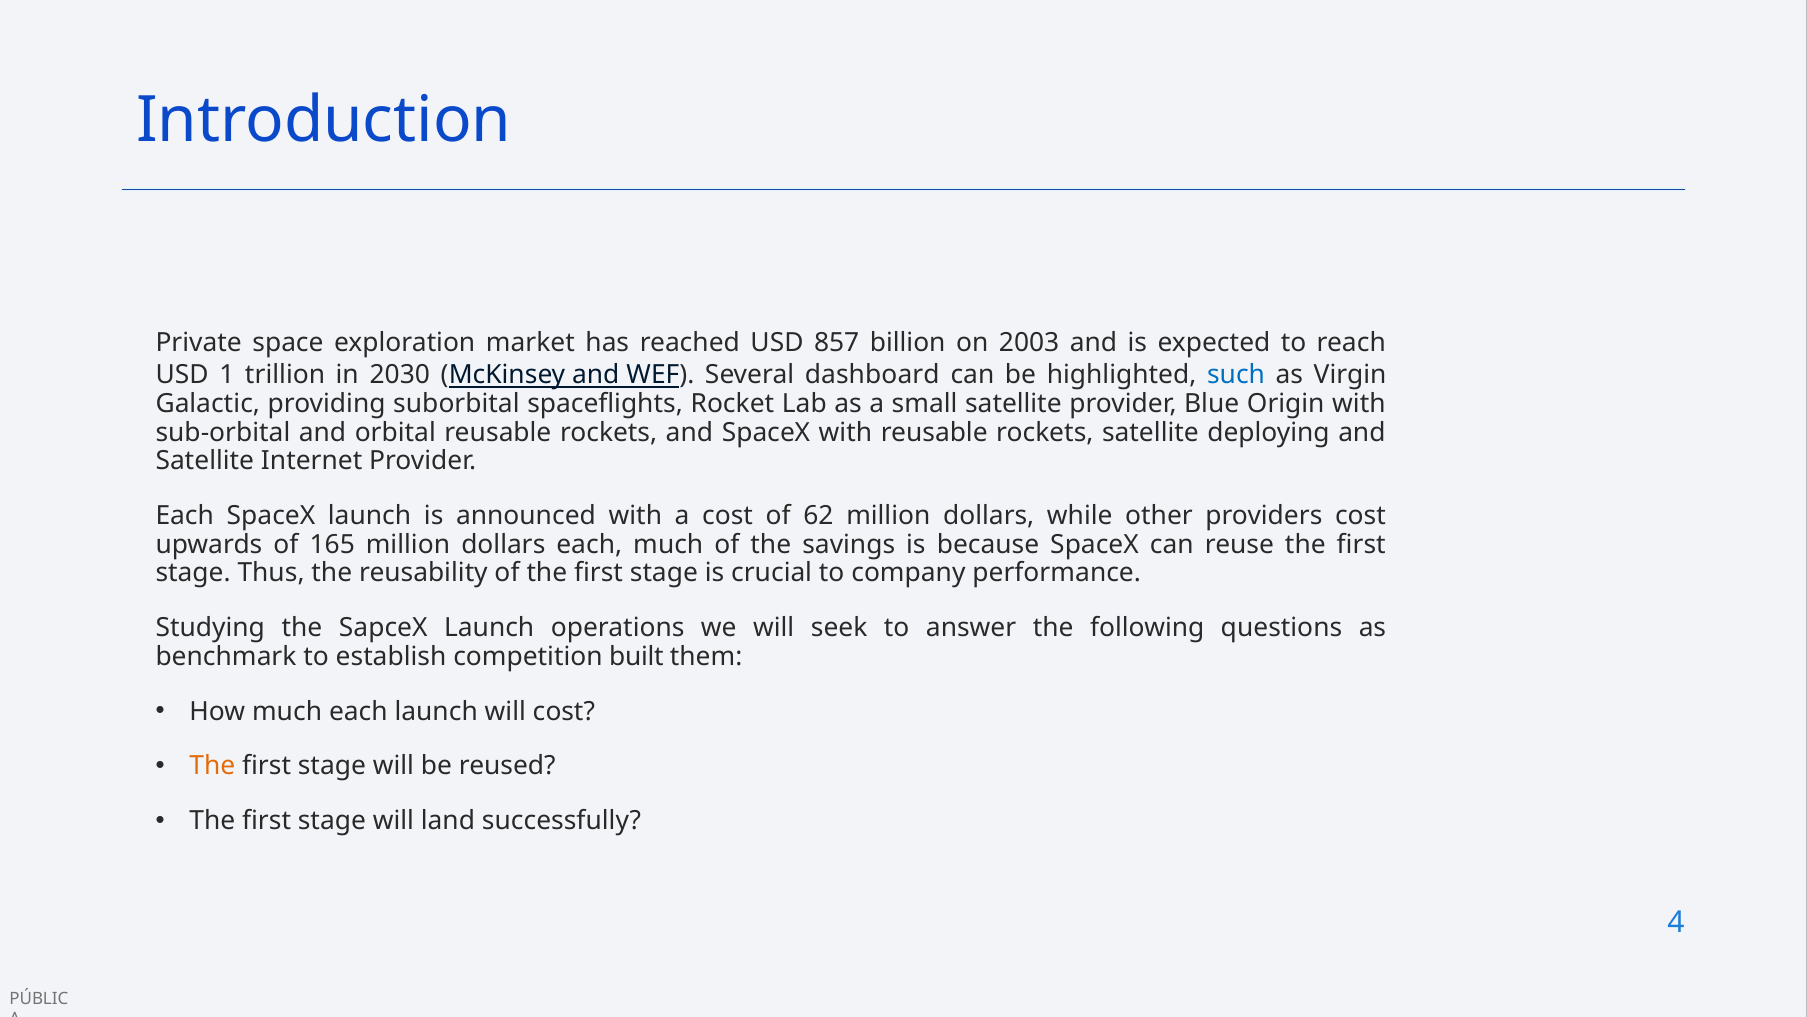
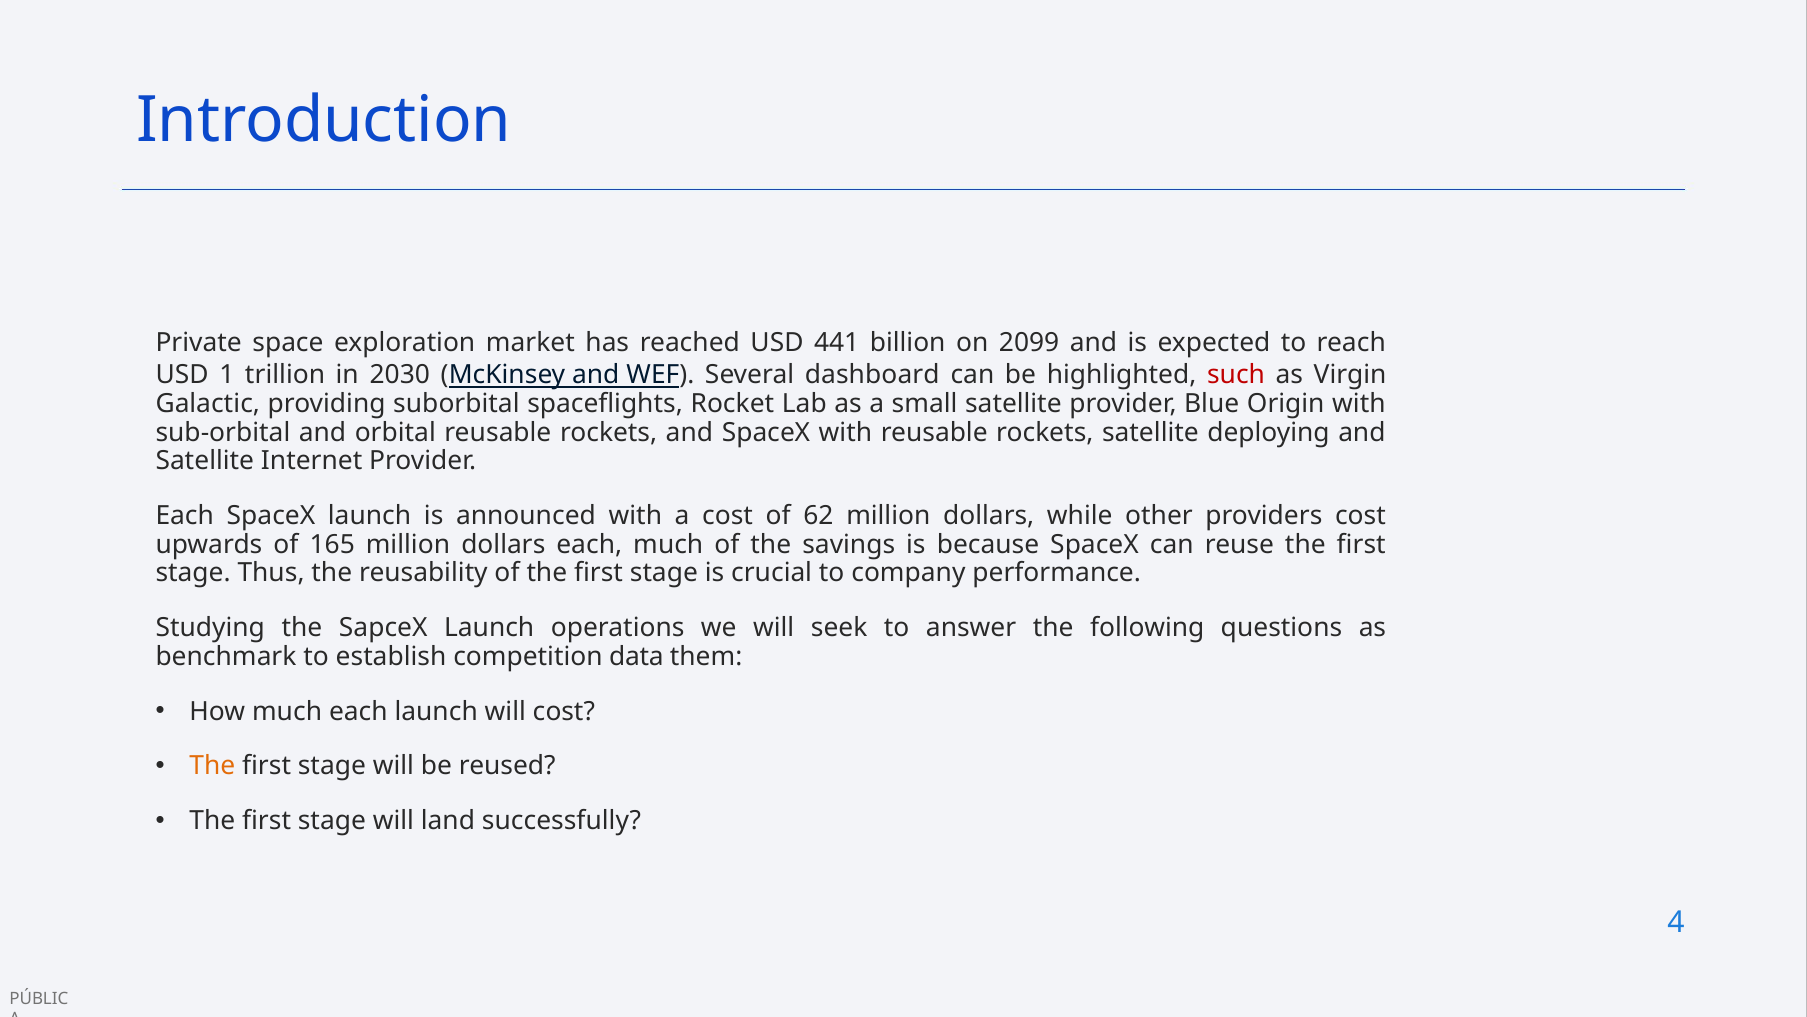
857: 857 -> 441 (837, 343)
2003: 2003 -> 2099 (1029, 343)
such colour: blue -> red (1236, 375)
built: built -> data (636, 656)
